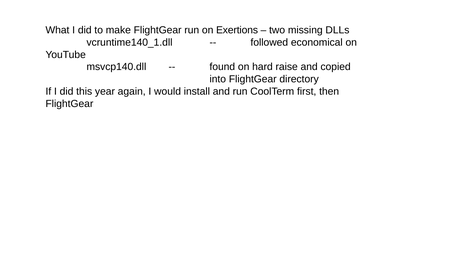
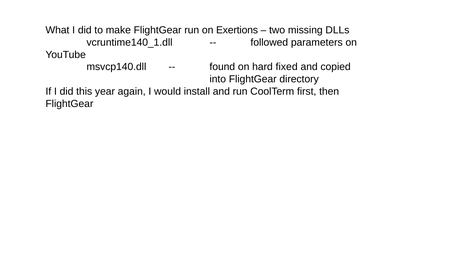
economical: economical -> parameters (317, 42)
raise: raise -> fixed (287, 67)
